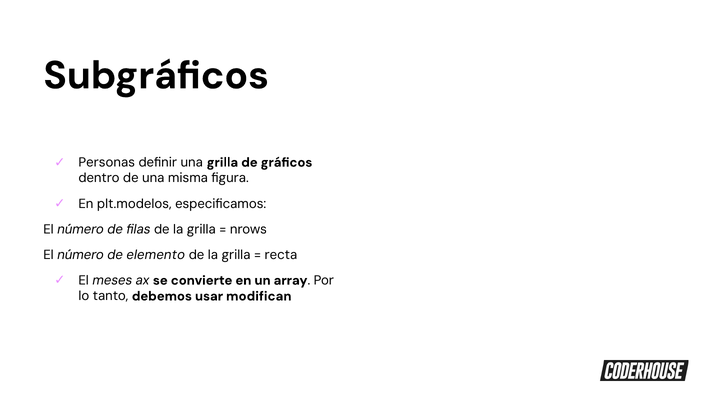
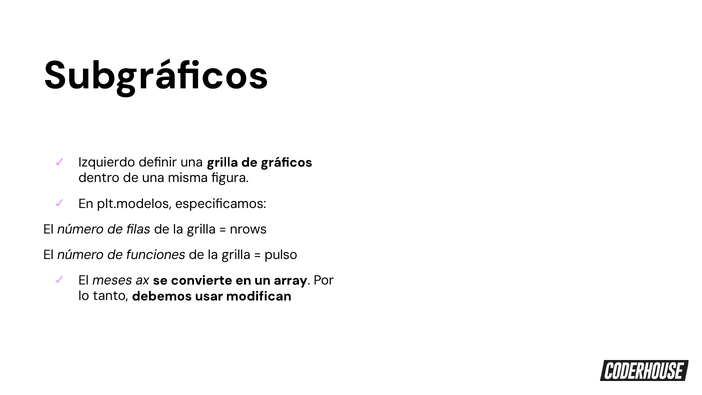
Personas: Personas -> Izquierdo (107, 162)
elemento: elemento -> funciones (156, 255)
recta: recta -> pulso (281, 255)
